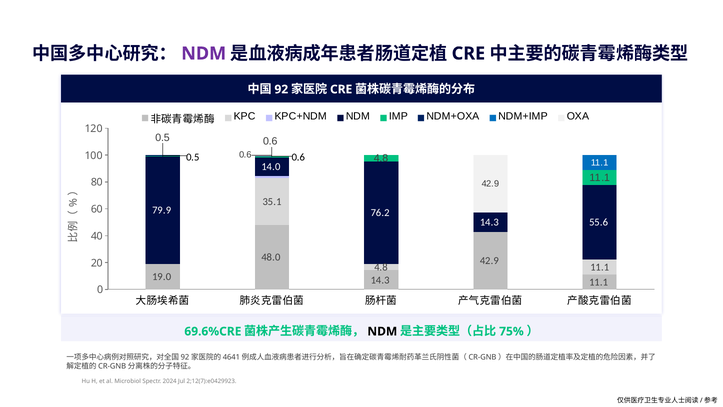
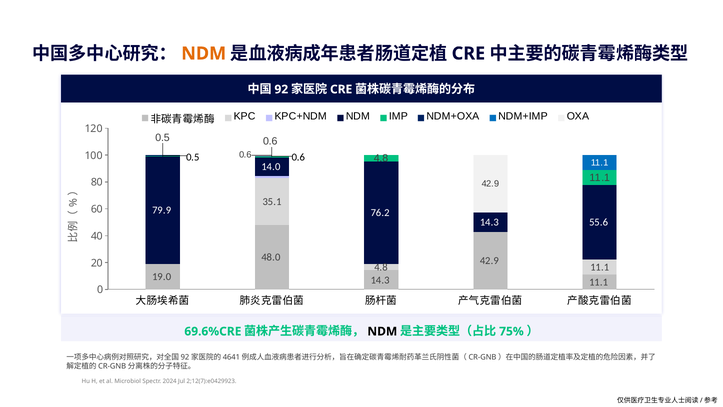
NDM colour: purple -> orange (204, 53)
